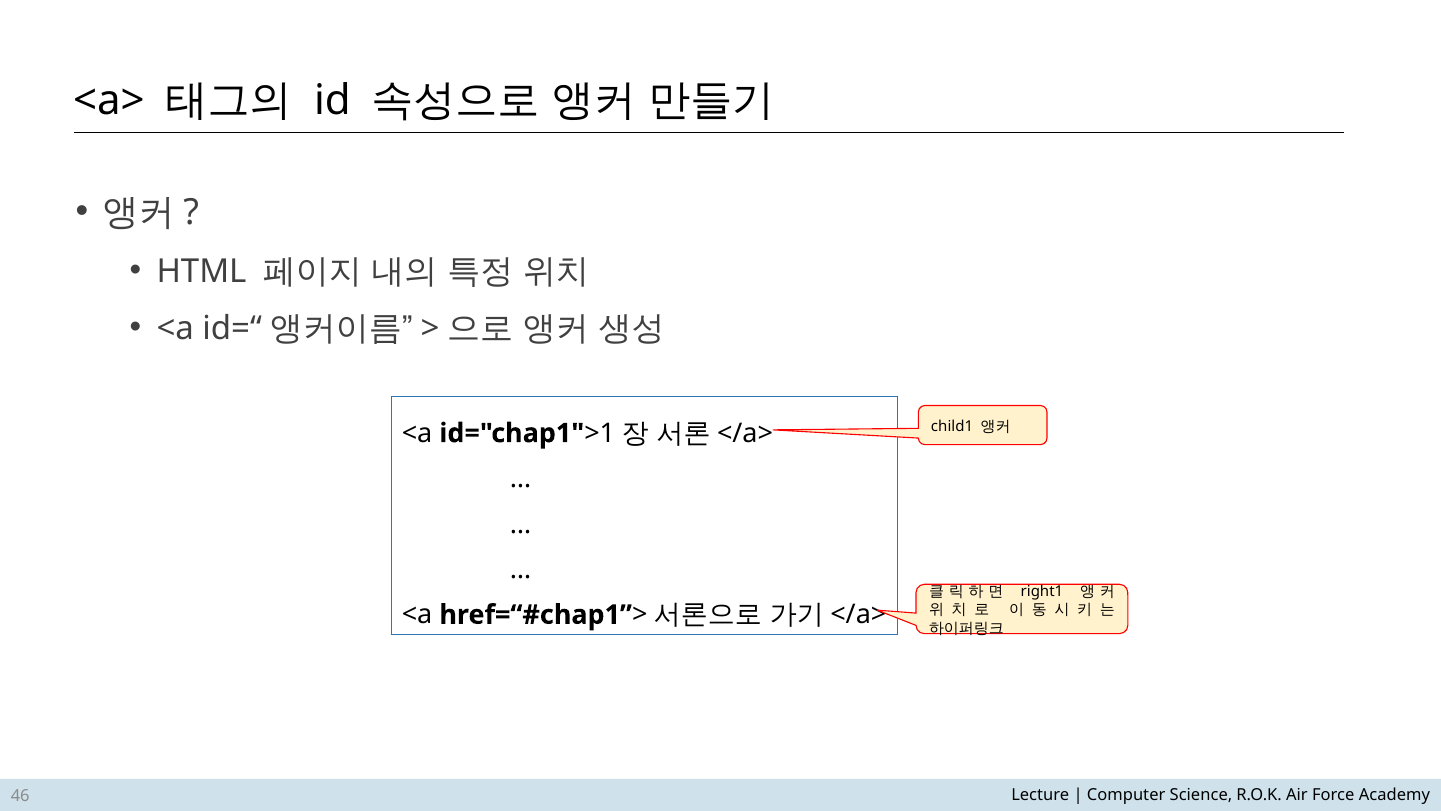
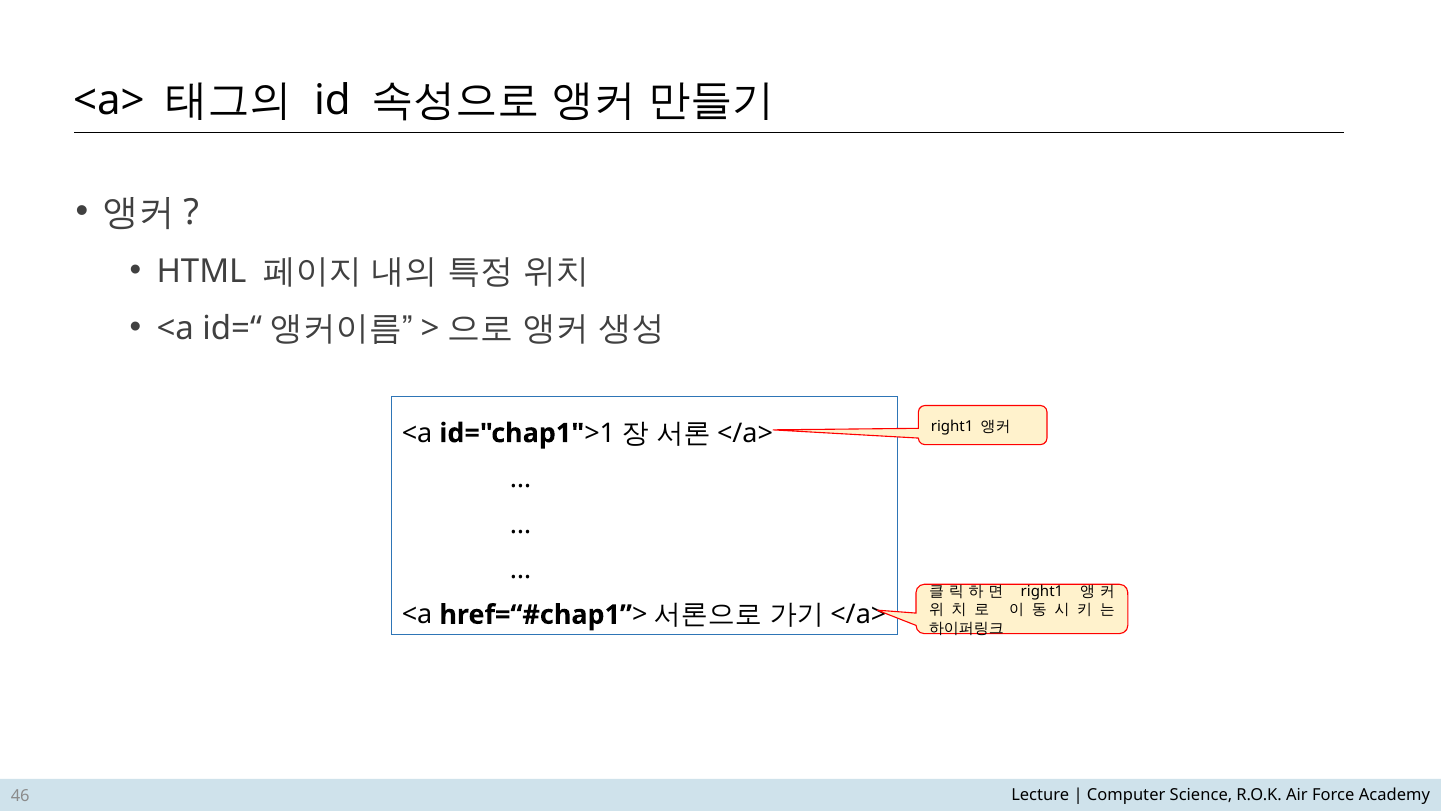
child1: child1 -> right1 (952, 426)
